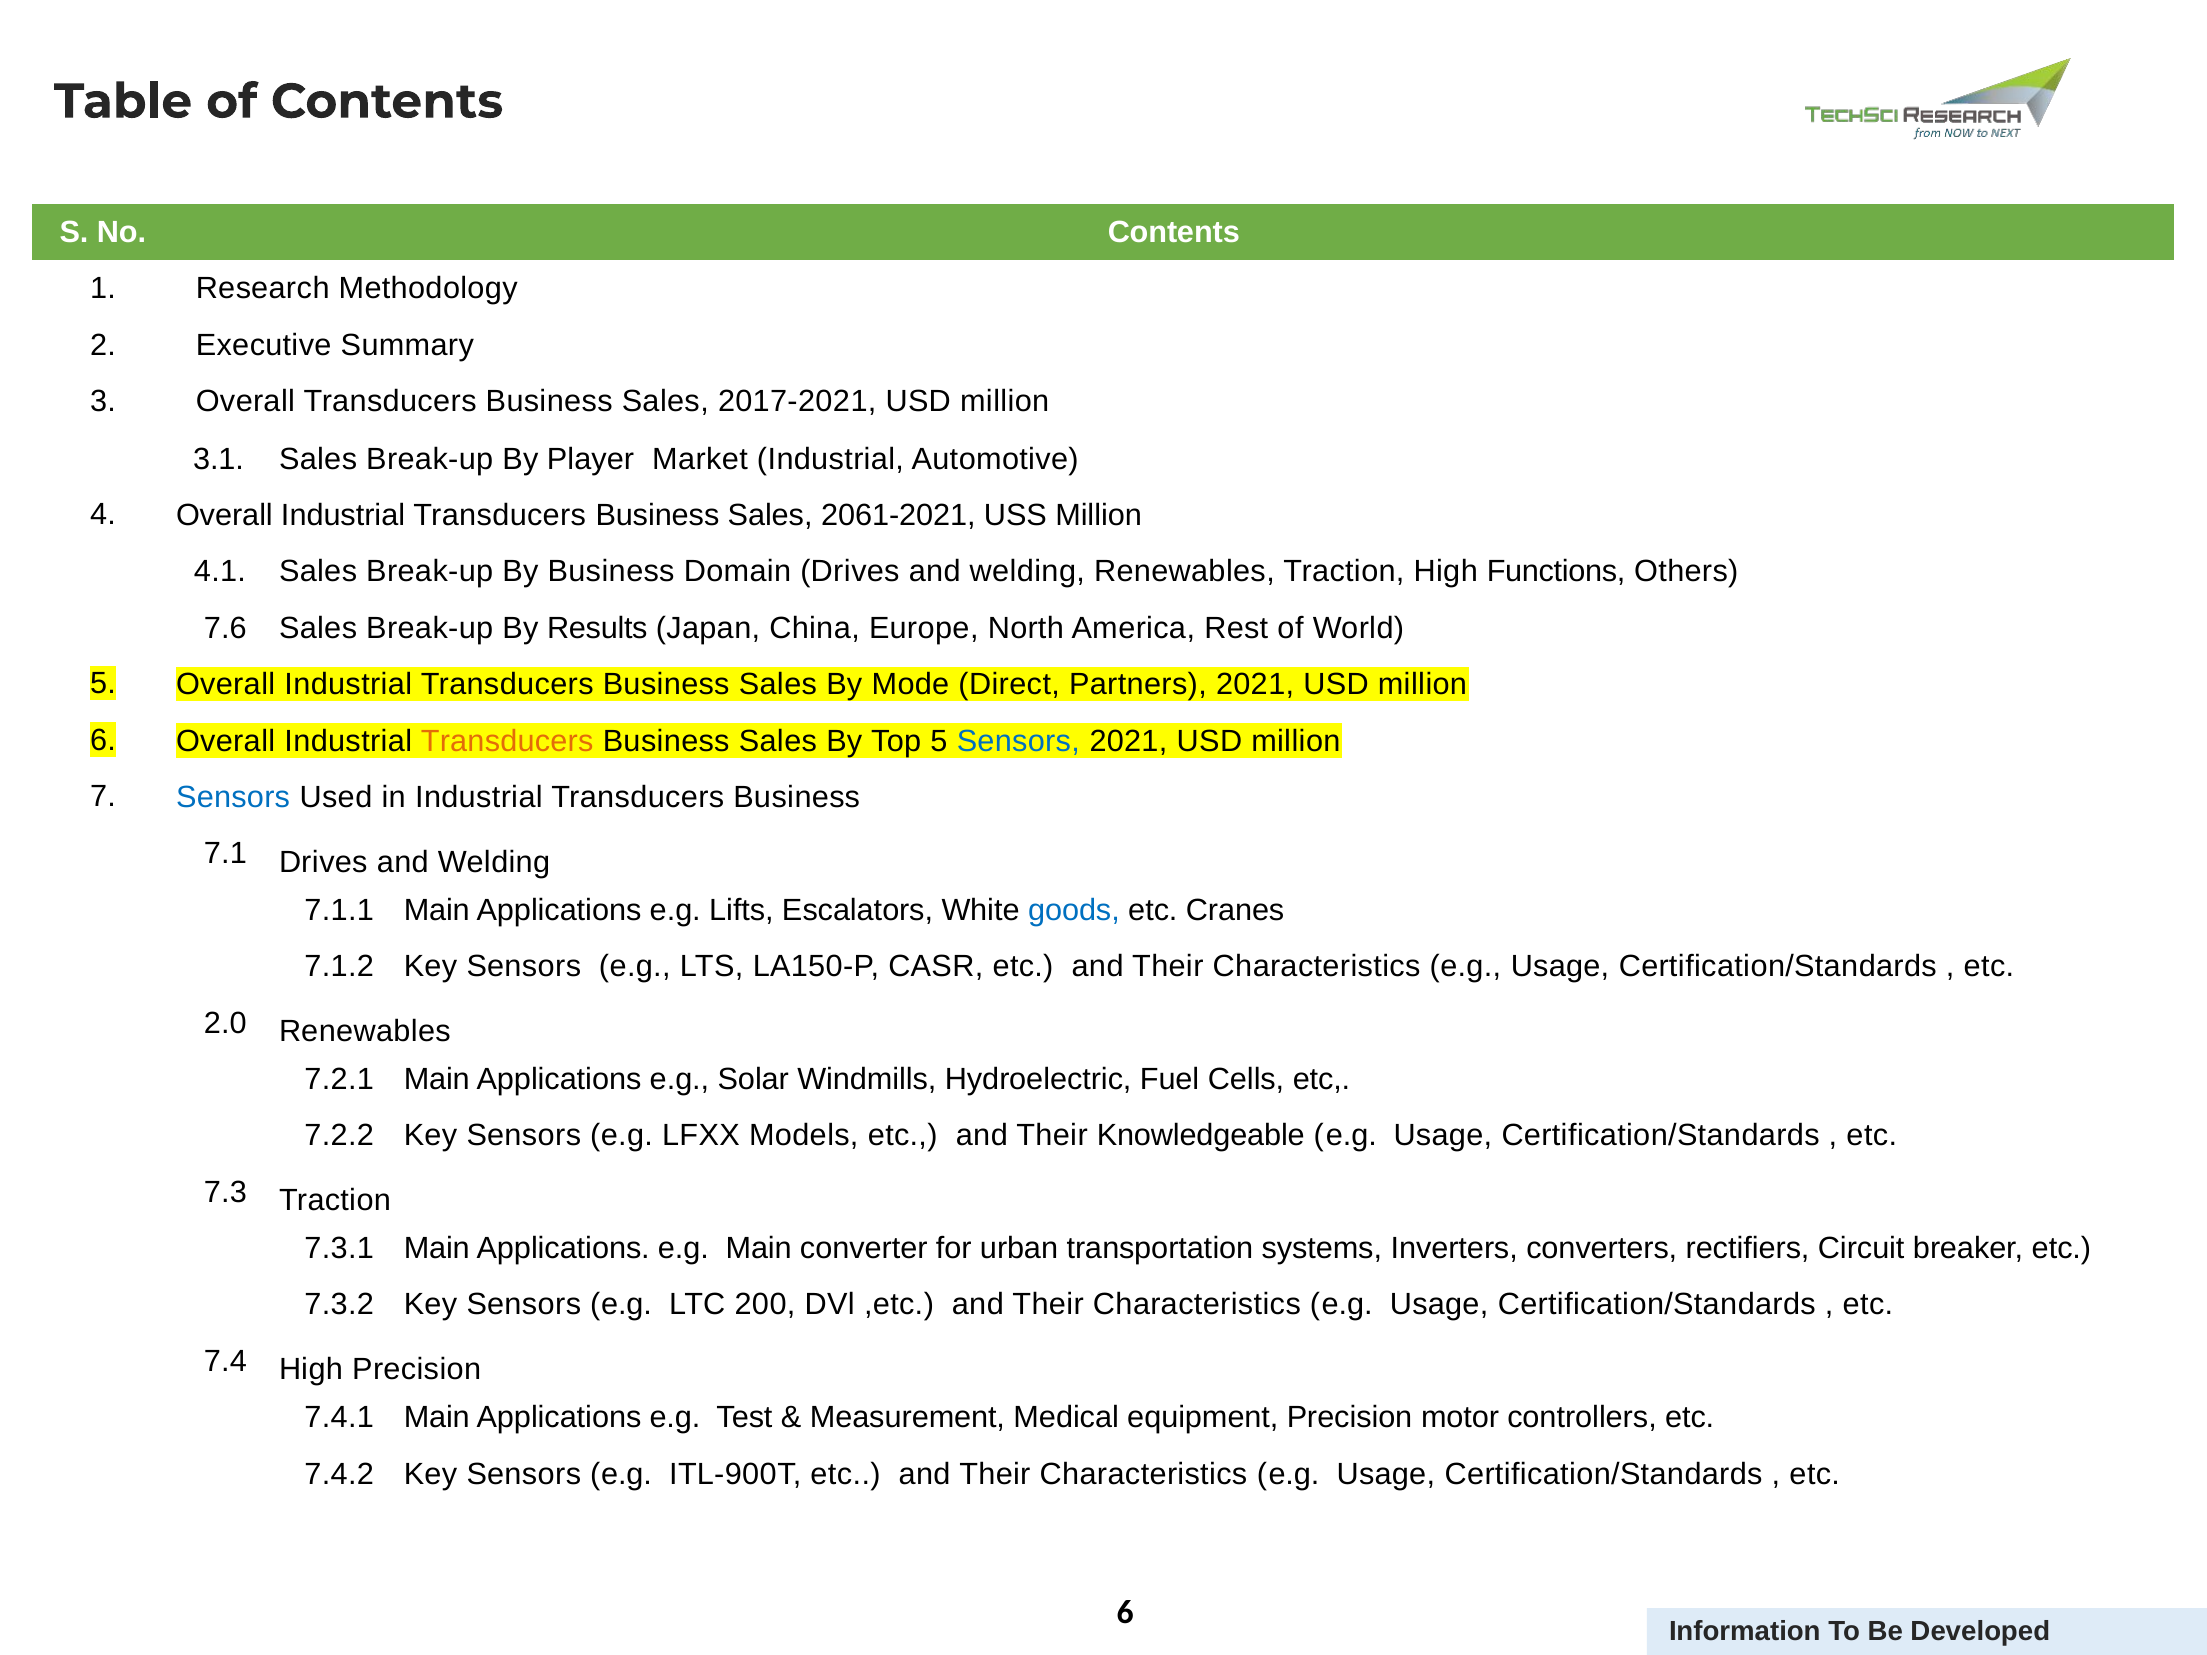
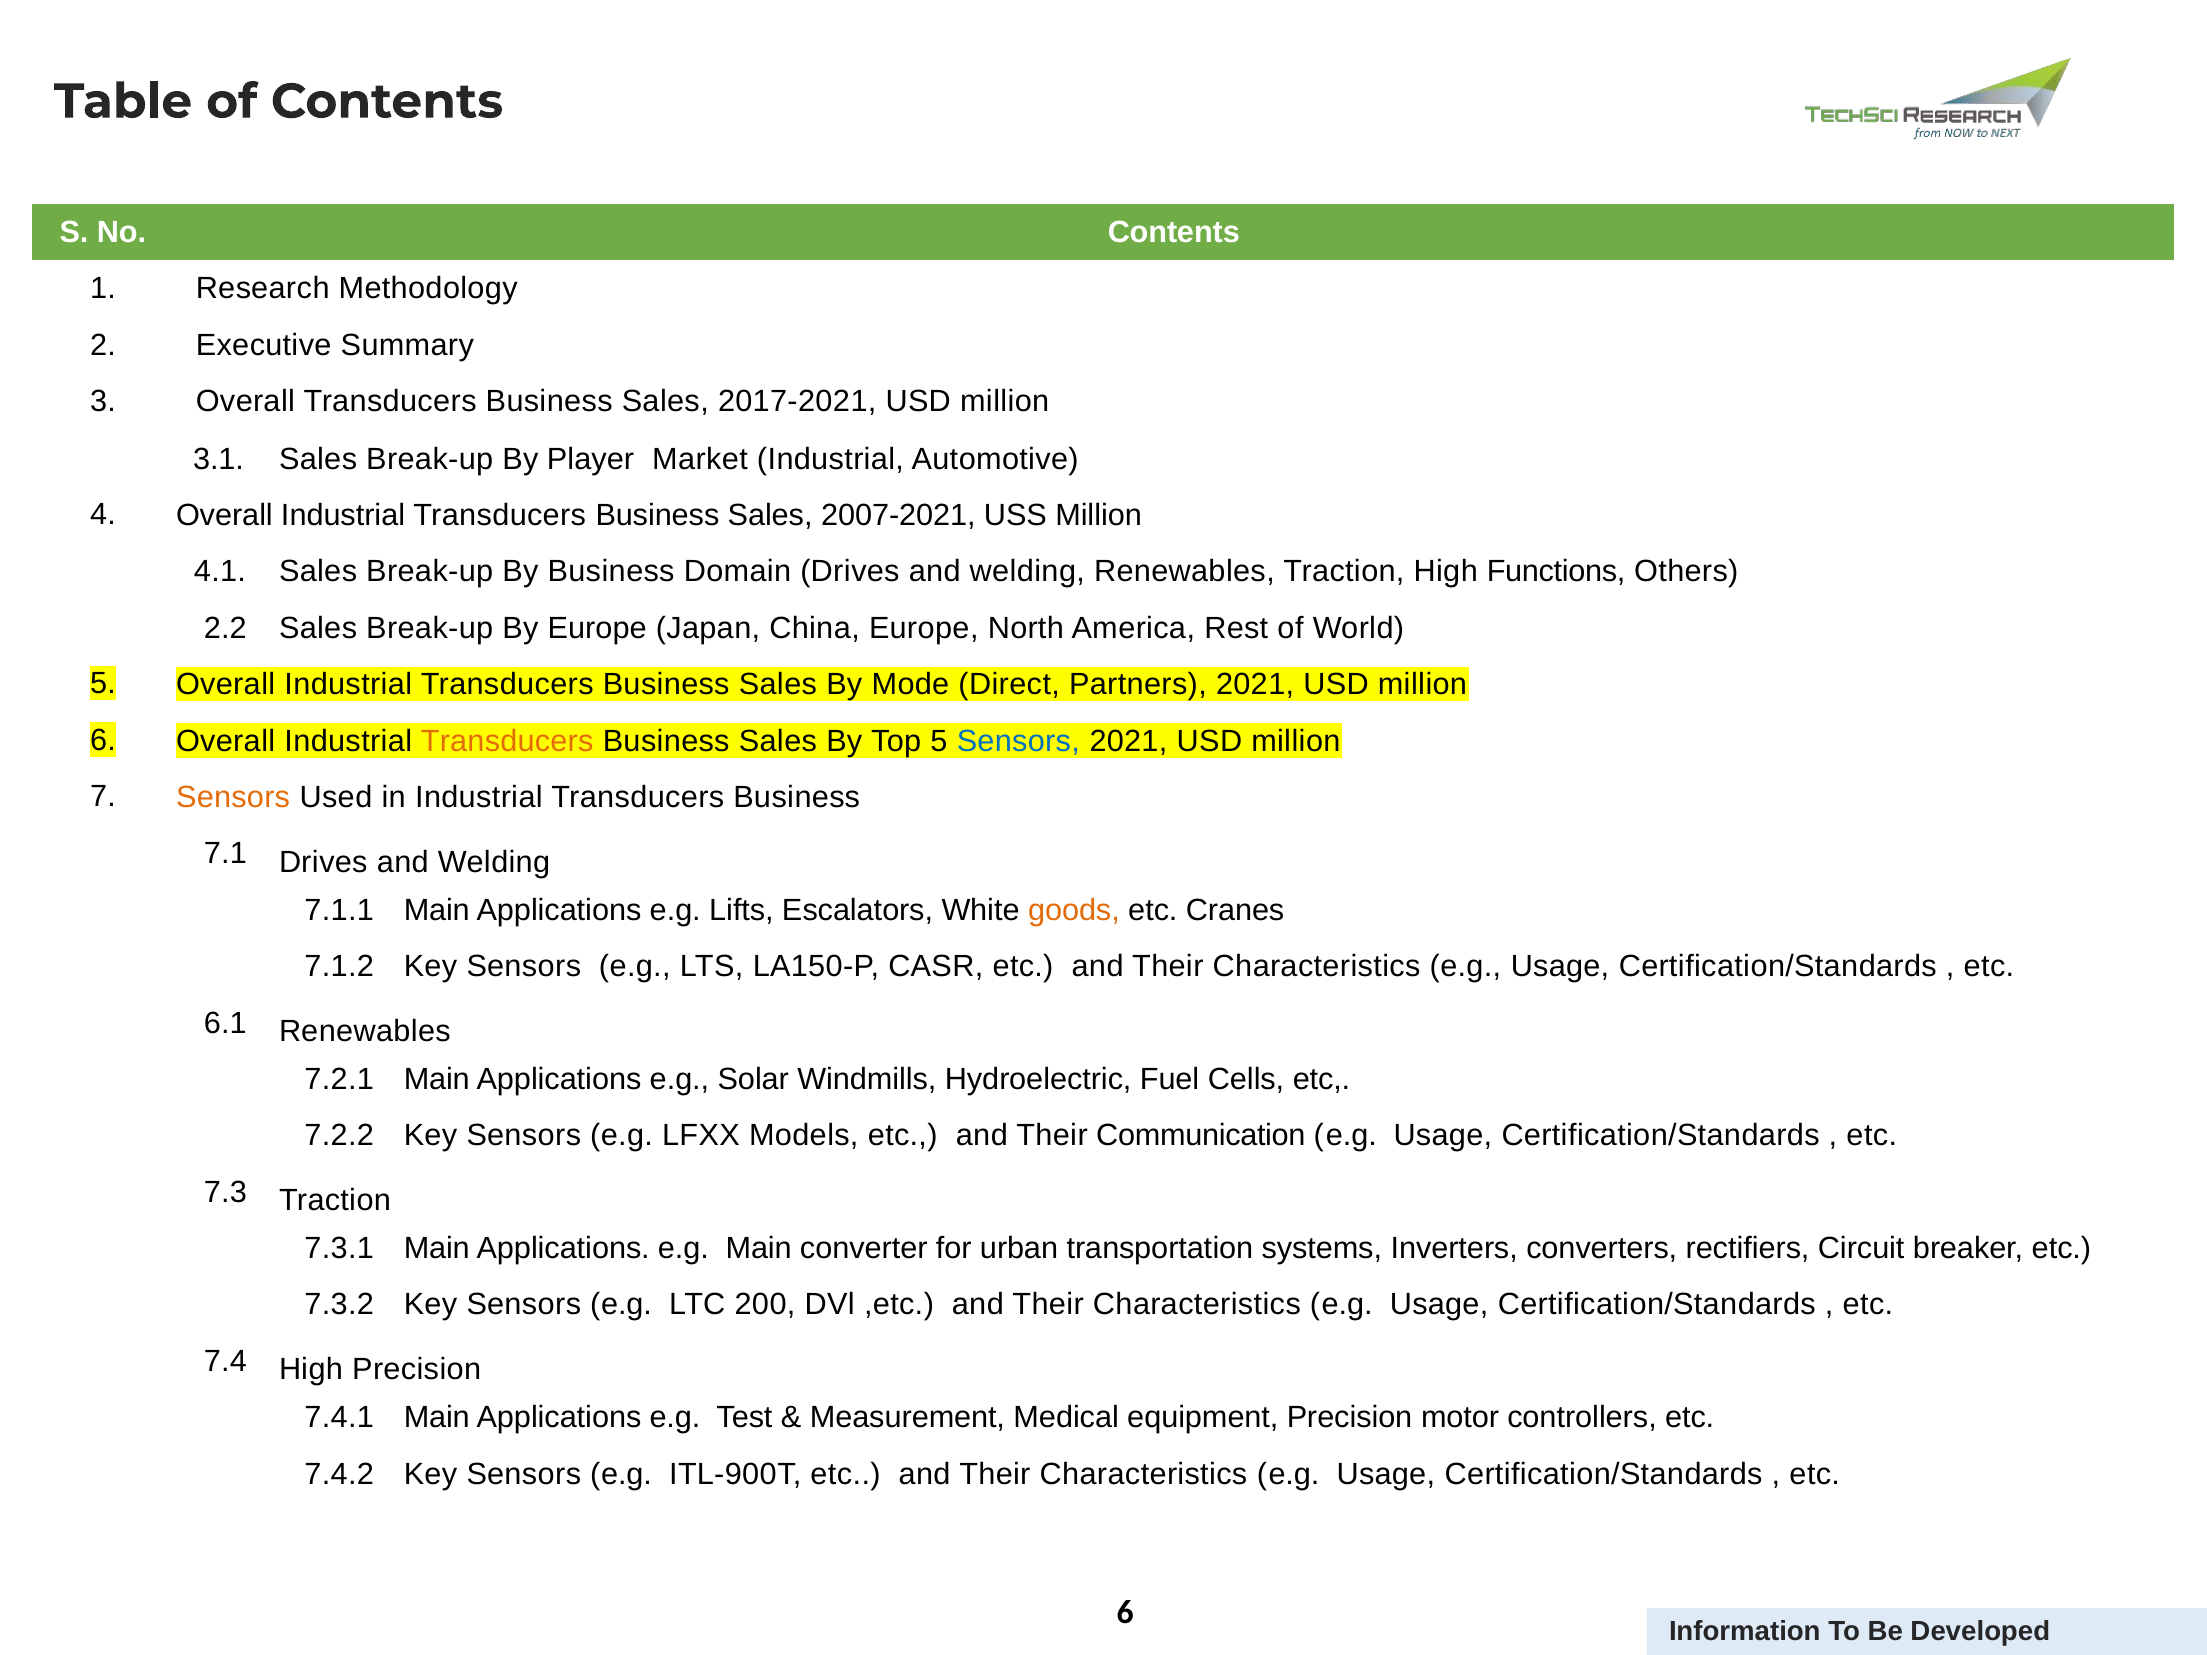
2061-2021: 2061-2021 -> 2007-2021 (898, 516)
7.6: 7.6 -> 2.2 (225, 628)
By Results: Results -> Europe (597, 628)
Sensors colour: blue -> orange (233, 798)
goods colour: blue -> orange (1074, 910)
2.0: 2.0 -> 6.1 (225, 1023)
Knowledgeable: Knowledgeable -> Communication (1201, 1136)
